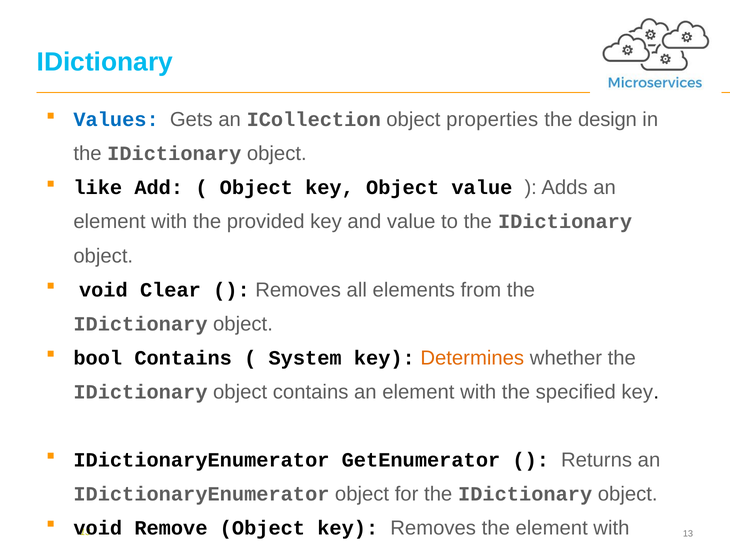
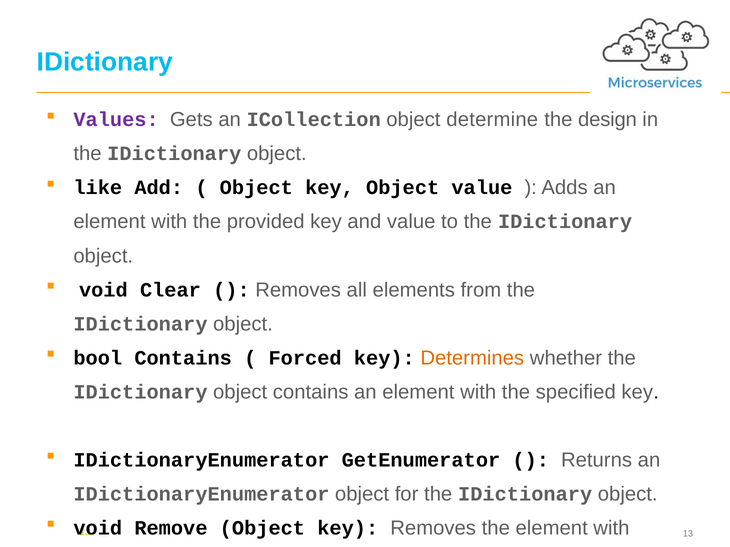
Values colour: blue -> purple (116, 120)
properties: properties -> determine (492, 120)
System: System -> Forced (305, 358)
